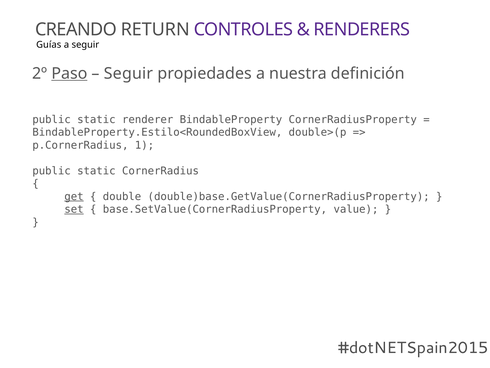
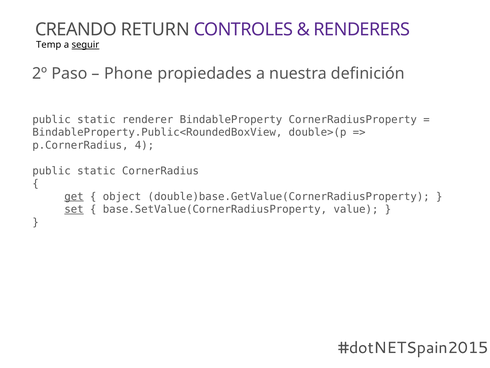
Guías: Guías -> Temp (49, 45)
seguir underline: none -> present (85, 45)
Paso underline: present -> none (69, 73)
Seguir: Seguir -> Phone (129, 73)
BindableProperty.Estilo<RoundedBoxView: BindableProperty.Estilo<RoundedBoxView -> BindableProperty.Public<RoundedBoxView (157, 132)
1: 1 -> 4 (144, 145)
double: double -> object (122, 196)
